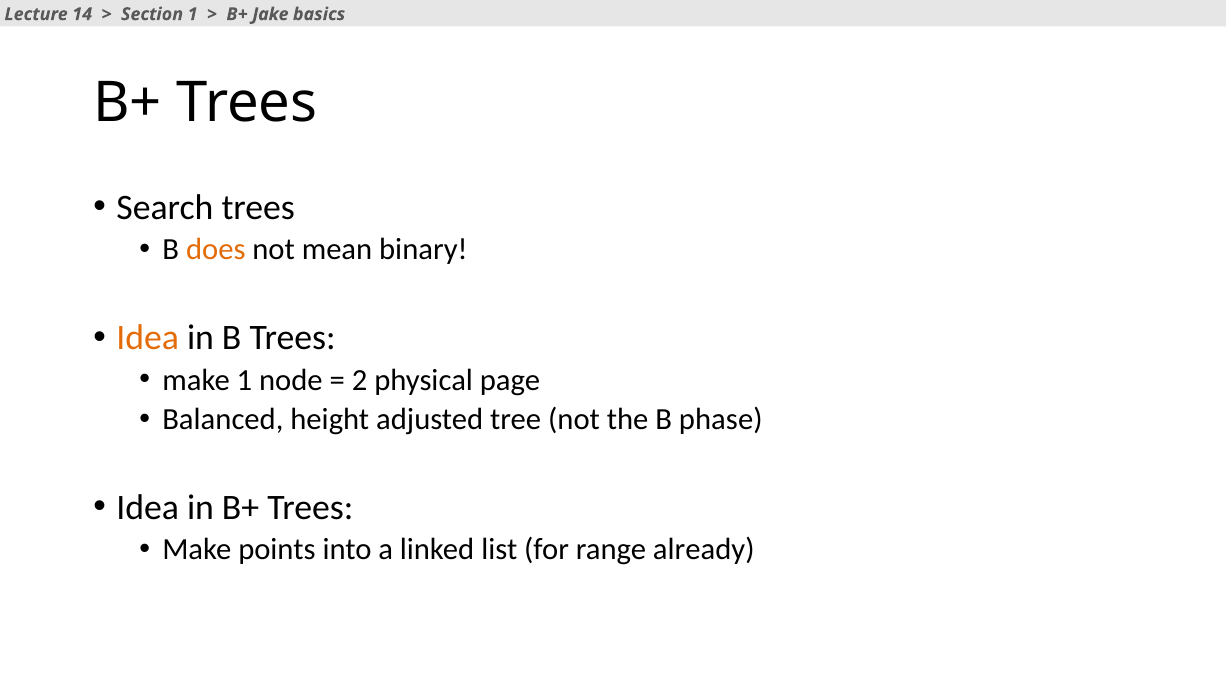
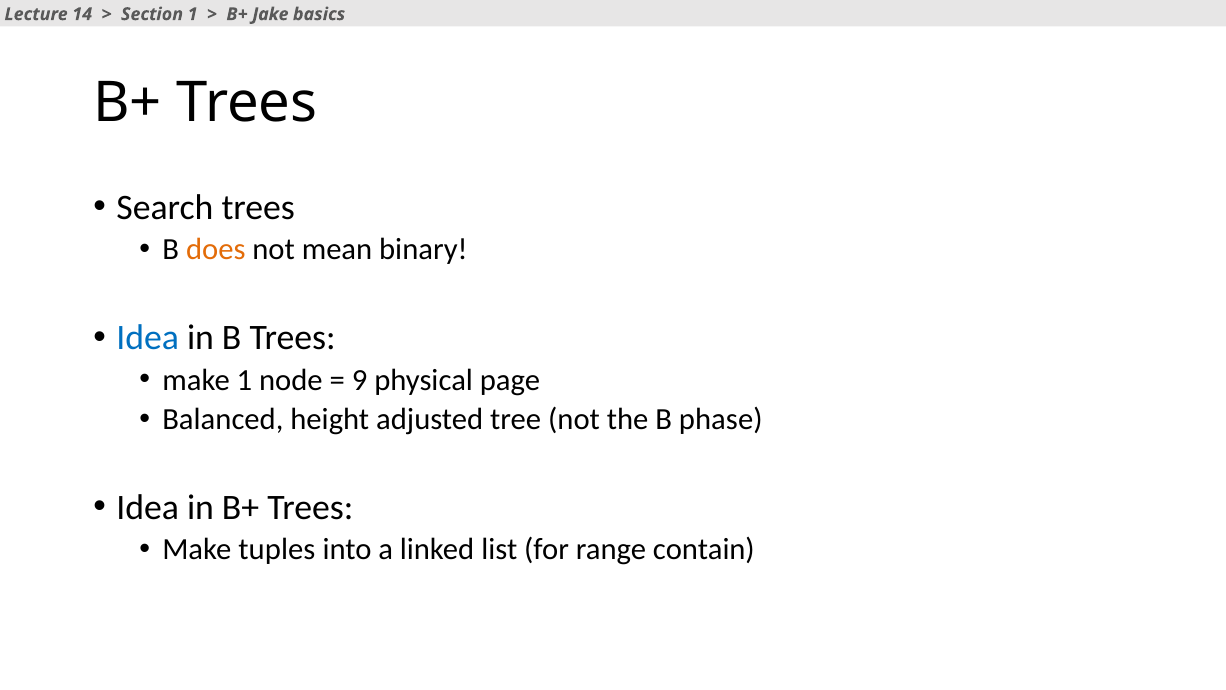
Idea colour: orange -> blue (148, 337)
2: 2 -> 9 (360, 380)
points: points -> tuples (277, 549)
already: already -> contain (704, 549)
